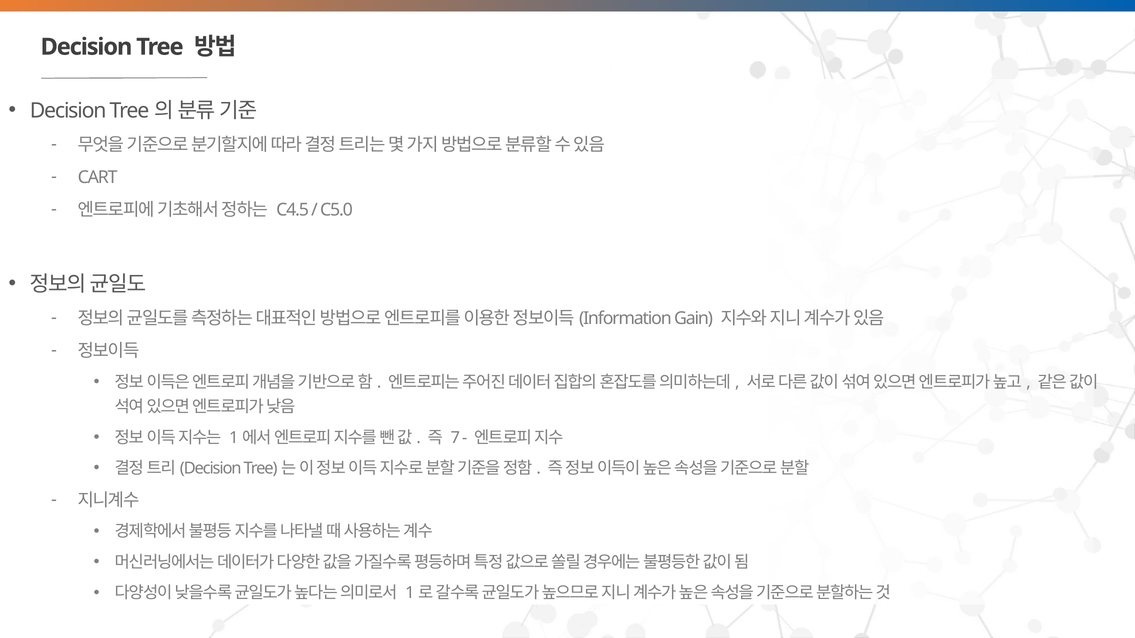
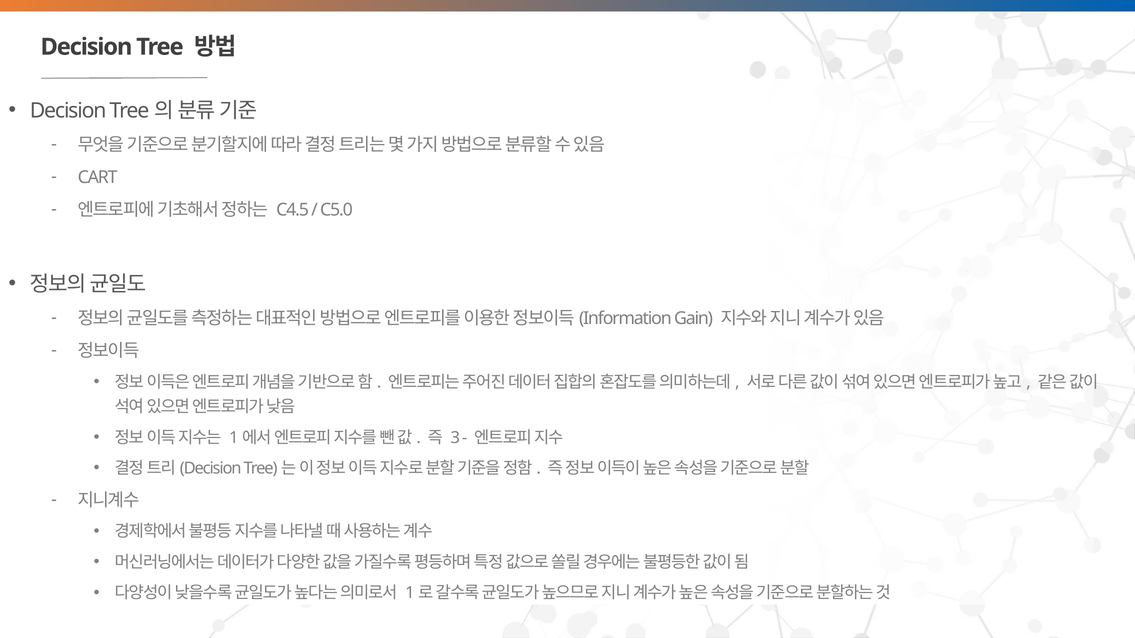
7: 7 -> 3 (455, 438)
